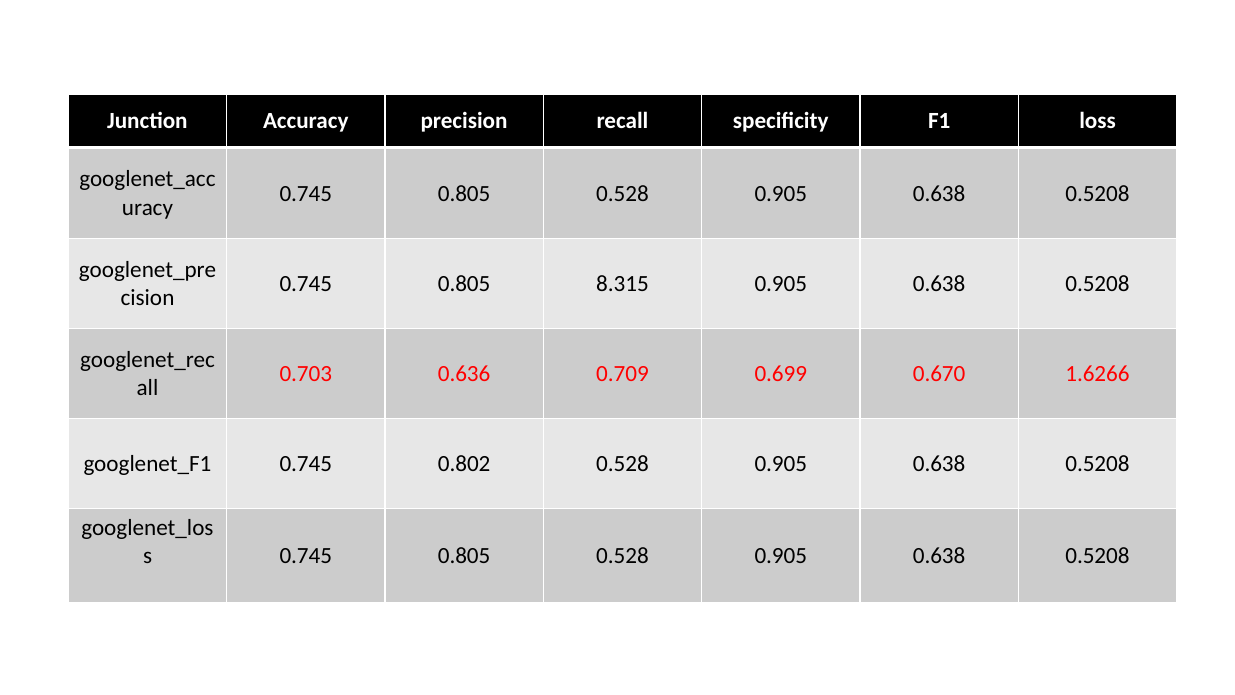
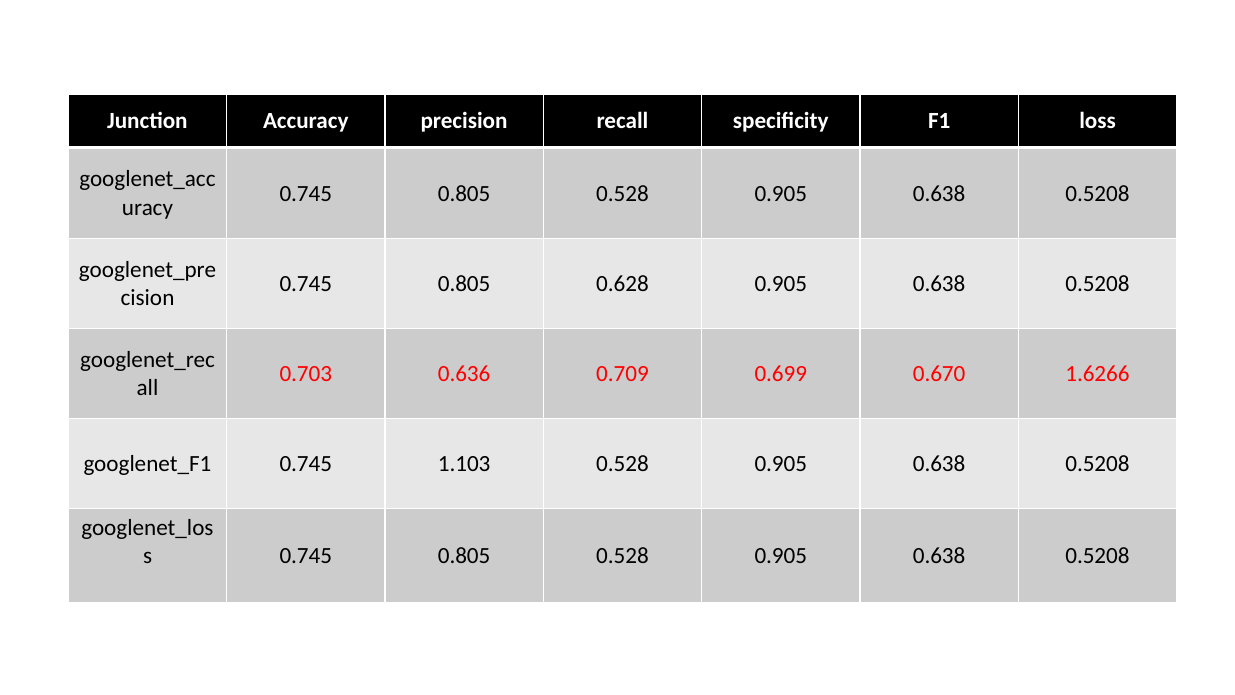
8.315: 8.315 -> 0.628 (622, 284)
0.802: 0.802 -> 1.103 (464, 464)
